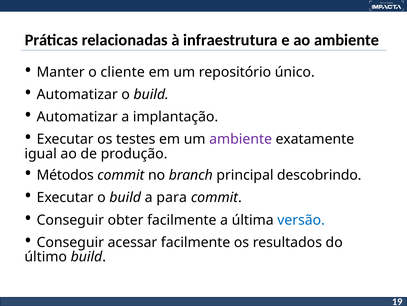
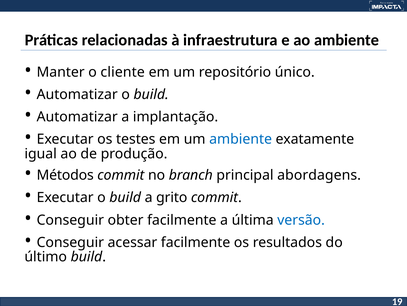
ambiente colour: purple -> blue (241, 139)
descobrindo: descobrindo -> abordagens (319, 175)
para: para -> grito (172, 197)
